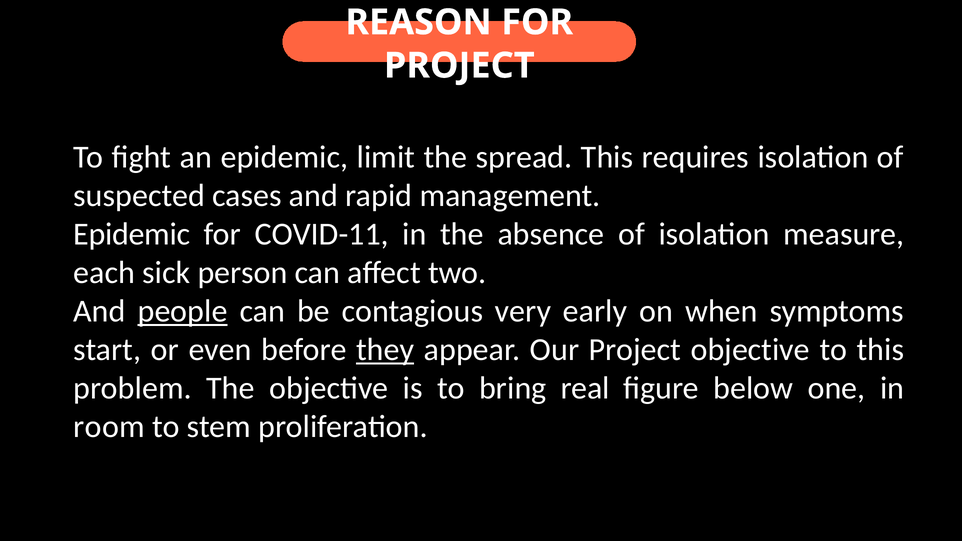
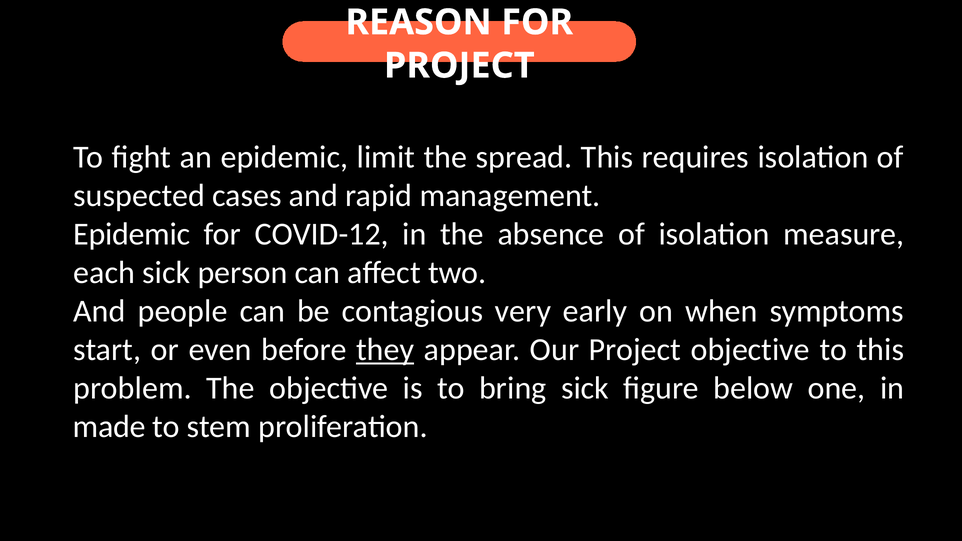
COVID-11: COVID-11 -> COVID-12 (322, 234)
people underline: present -> none (183, 311)
bring real: real -> sick (585, 388)
room: room -> made (109, 427)
